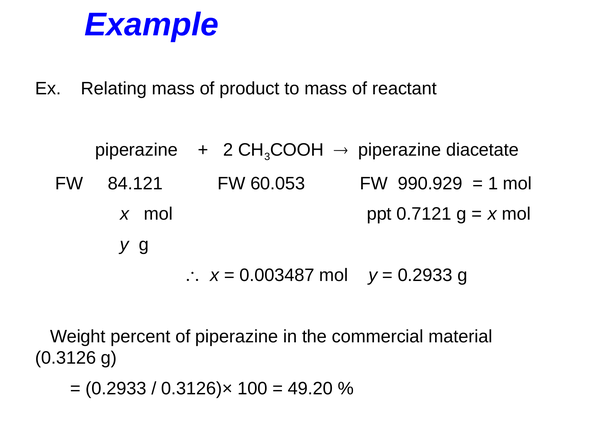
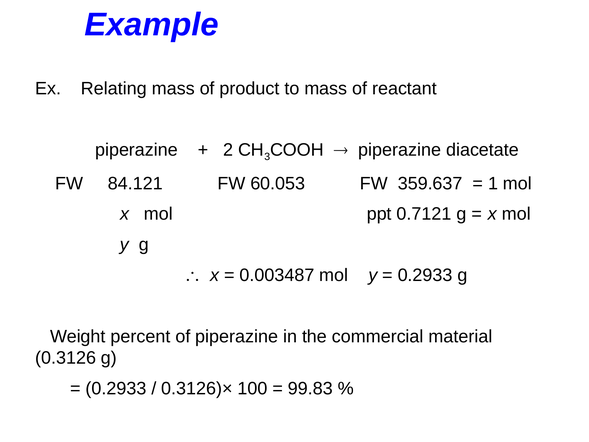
990.929: 990.929 -> 359.637 (430, 183)
49.20: 49.20 -> 99.83 (310, 388)
